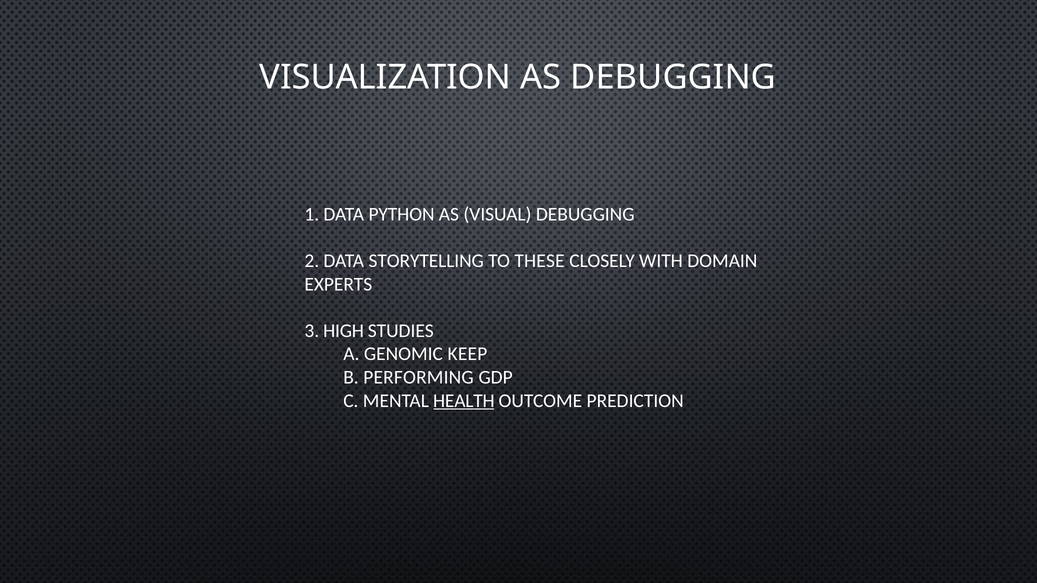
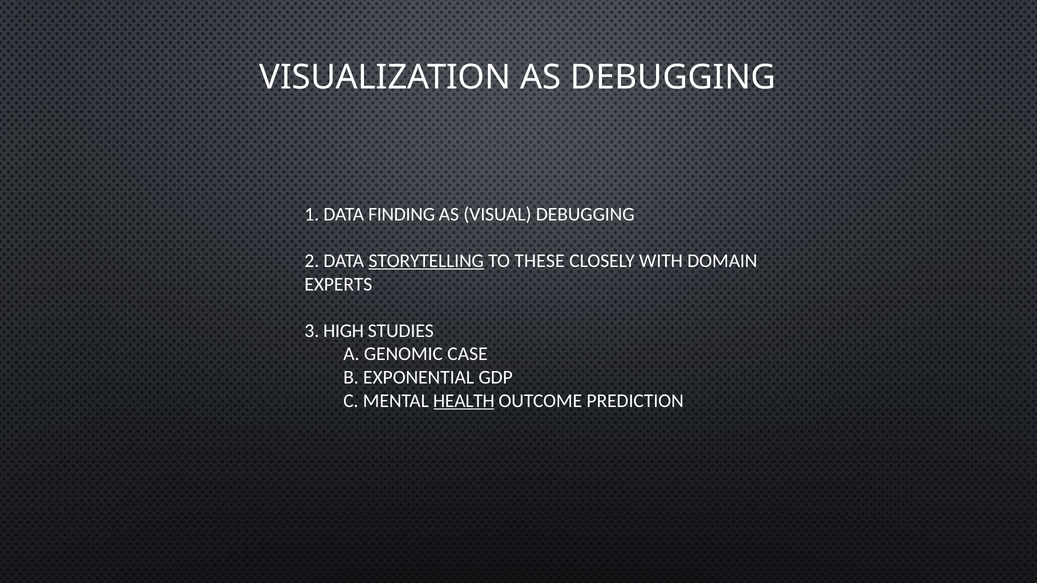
PYTHON: PYTHON -> FINDING (402, 214)
STORYTELLING underline: none -> present (426, 261)
KEEP: KEEP -> CASE (467, 354)
PERFORMING: PERFORMING -> EXPONENTIAL (419, 378)
